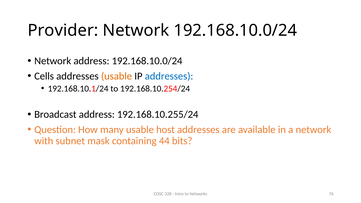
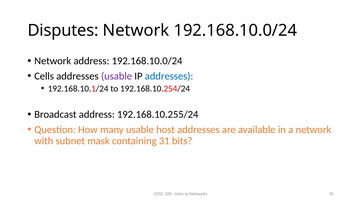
Provider: Provider -> Disputes (63, 30)
usable colour: orange -> purple (117, 76)
44: 44 -> 31 (164, 141)
